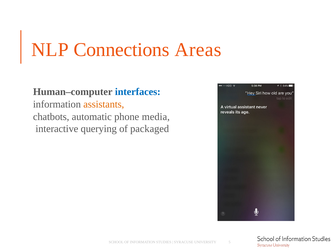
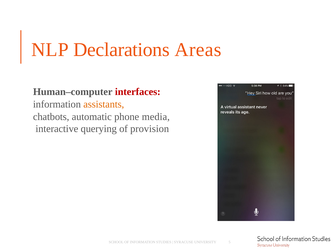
Connections: Connections -> Declarations (121, 50)
interfaces colour: blue -> red (138, 92)
packaged: packaged -> provision (150, 129)
